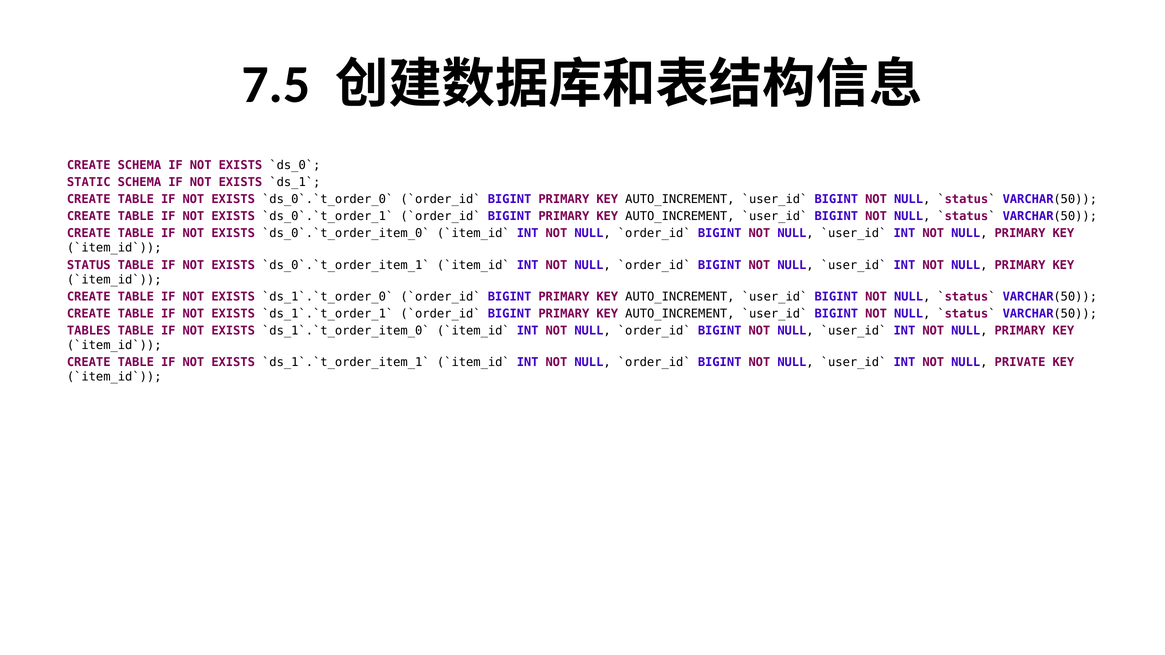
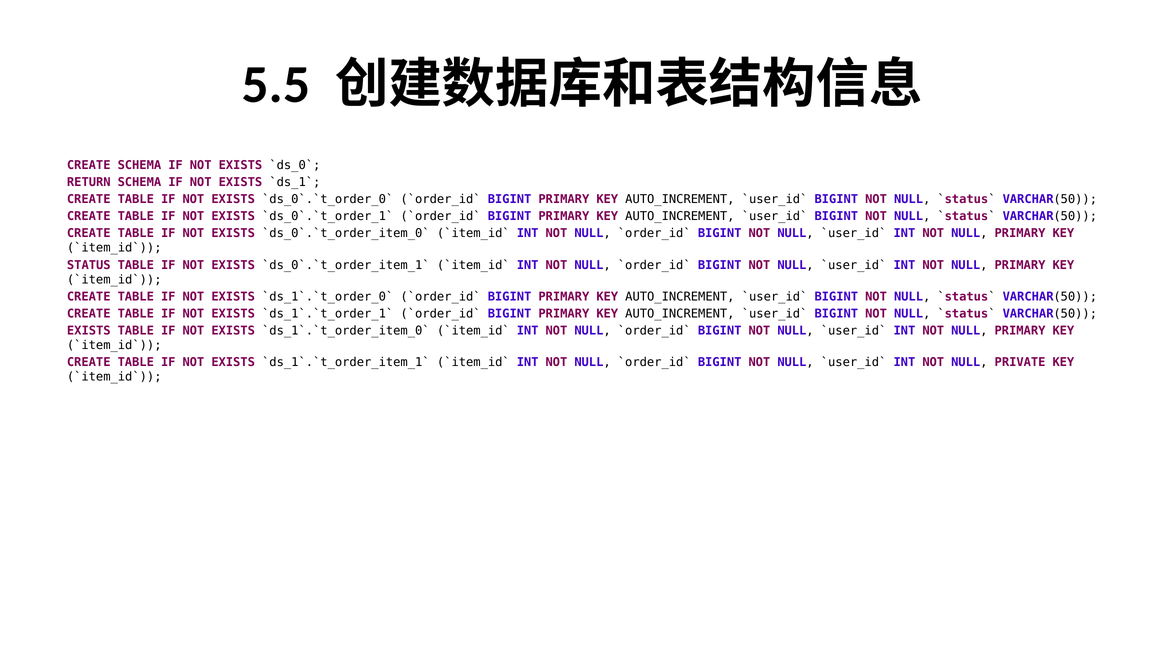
7.5: 7.5 -> 5.5 (276, 85)
STATIC: STATIC -> RETURN (89, 182)
TABLES: TABLES -> EXISTS (89, 331)
